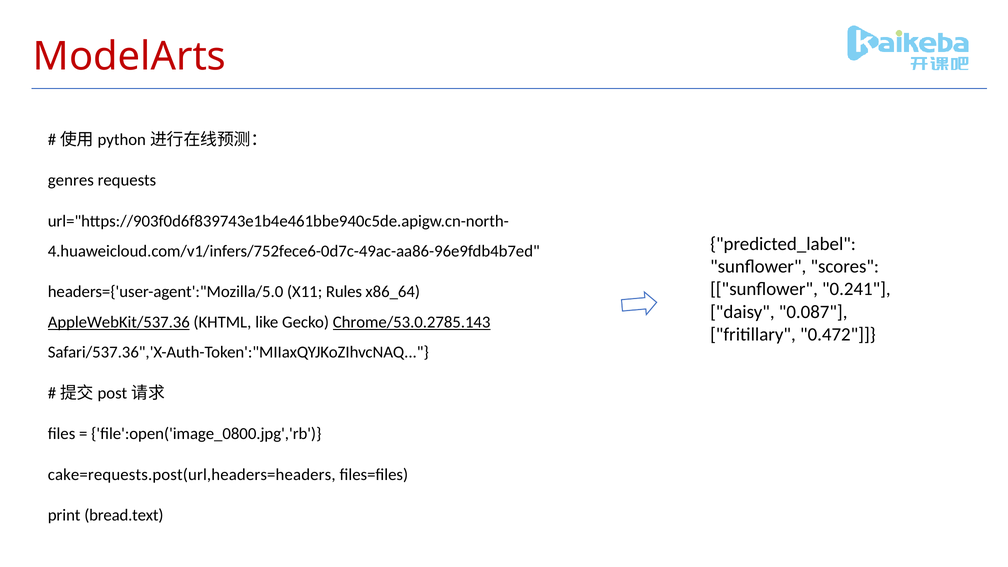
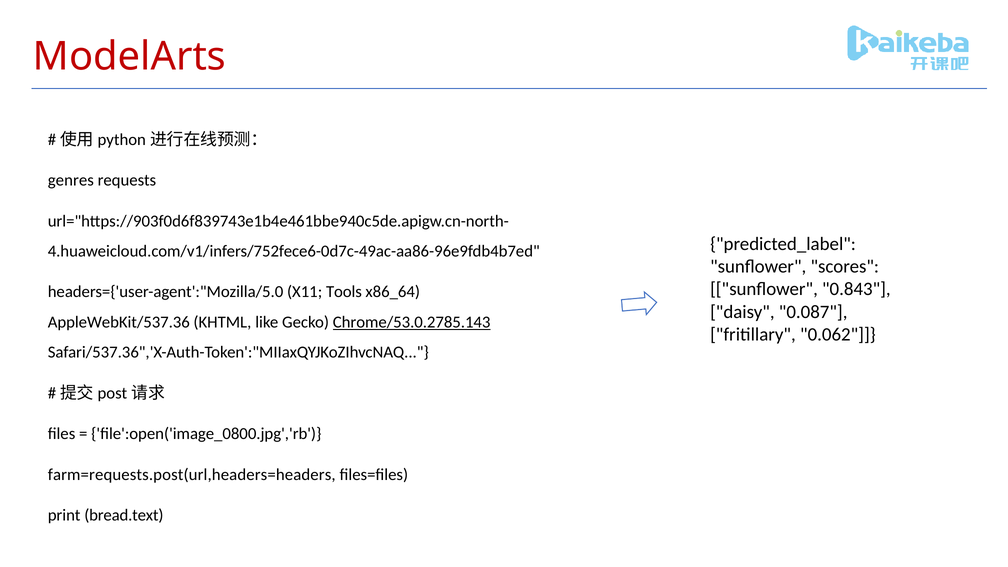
0.241: 0.241 -> 0.843 (856, 289)
Rules: Rules -> Tools (344, 292)
AppleWebKit/537.36 underline: present -> none (119, 322)
0.472: 0.472 -> 0.062 (838, 335)
cake=requests.post(url,headers=headers: cake=requests.post(url,headers=headers -> farm=requests.post(url,headers=headers (192, 474)
